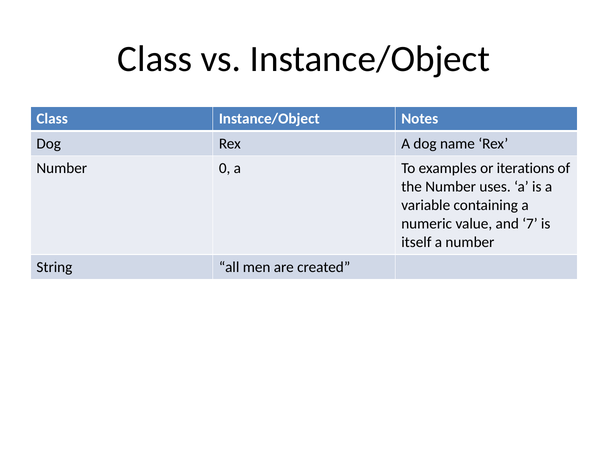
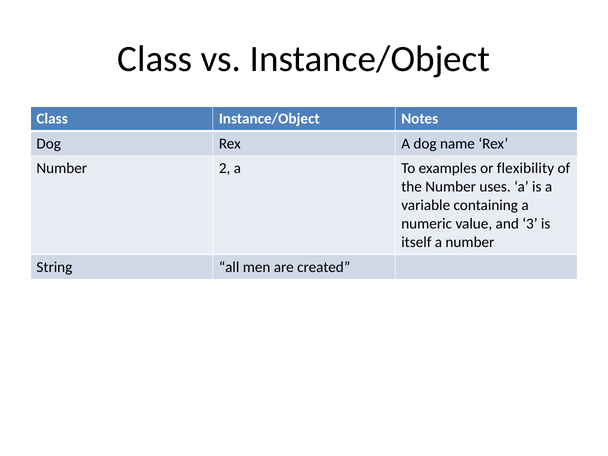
0: 0 -> 2 (225, 168)
iterations: iterations -> flexibility (525, 168)
7: 7 -> 3 (530, 224)
